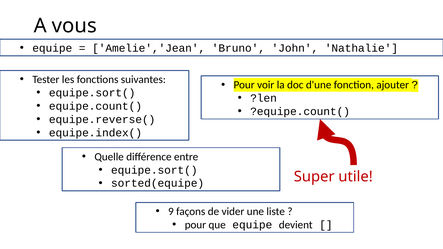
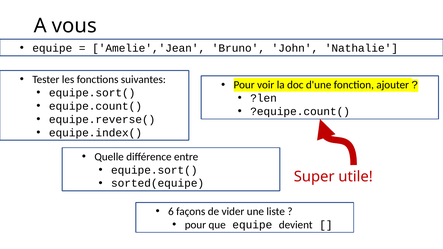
9: 9 -> 6 (171, 212)
